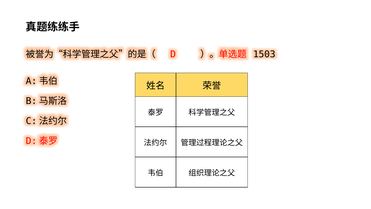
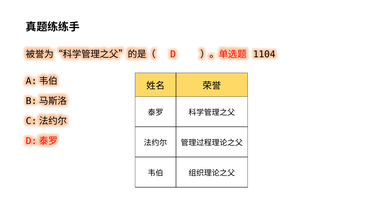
1503: 1503 -> 1104 (264, 54)
